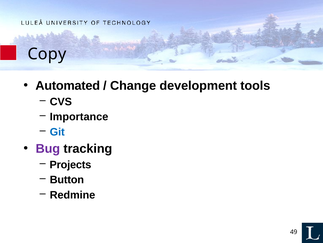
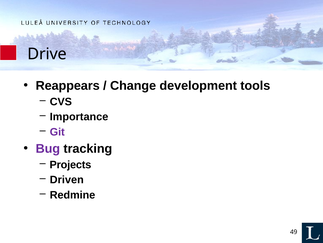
Copy: Copy -> Drive (47, 54)
Automated: Automated -> Reappears (68, 85)
Git colour: blue -> purple (57, 132)
Button: Button -> Driven (67, 179)
